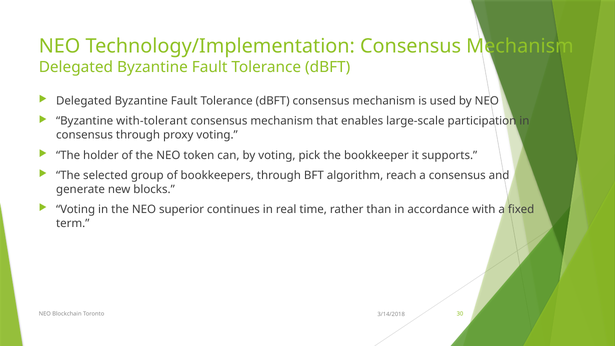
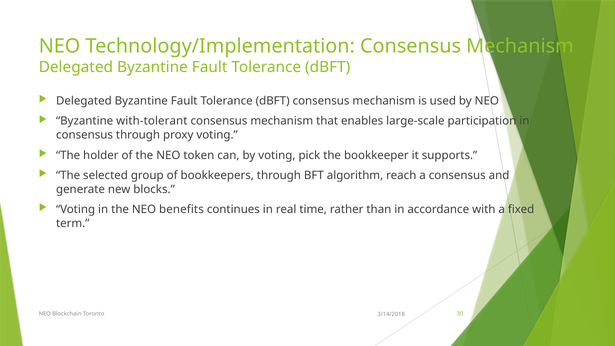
superior: superior -> benefits (181, 210)
